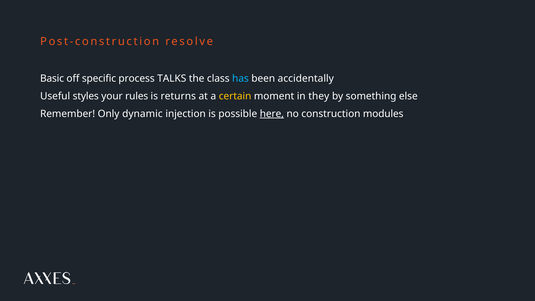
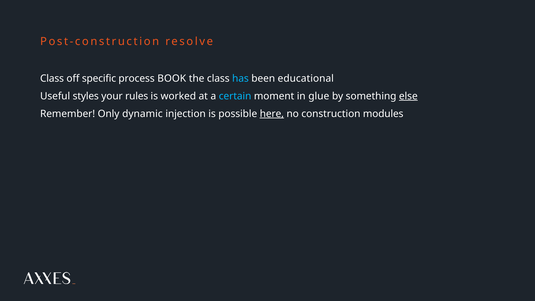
Basic: Basic -> Class (52, 79)
TALKS: TALKS -> BOOK (172, 79)
accidentally: accidentally -> educational (306, 79)
returns: returns -> worked (178, 96)
certain colour: yellow -> light blue (235, 96)
they: they -> glue (319, 96)
else underline: none -> present (408, 96)
